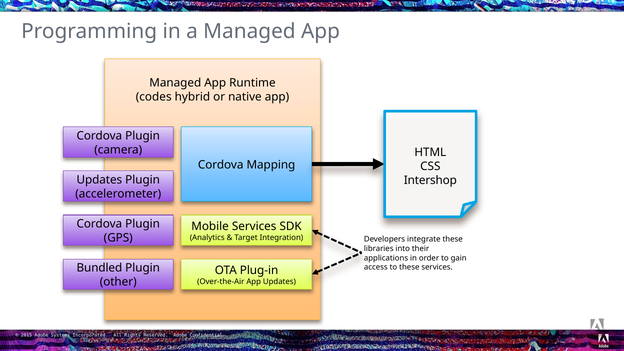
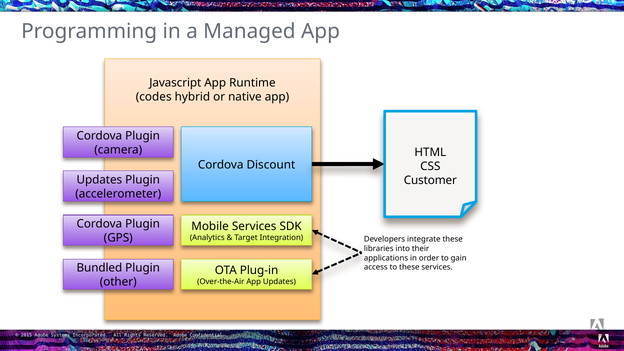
Managed: Managed -> Javascript (175, 83)
Mapping: Mapping -> Discount (271, 165)
Intershop: Intershop -> Customer (430, 181)
